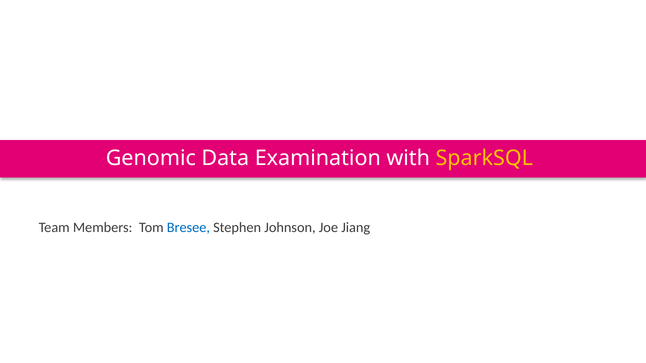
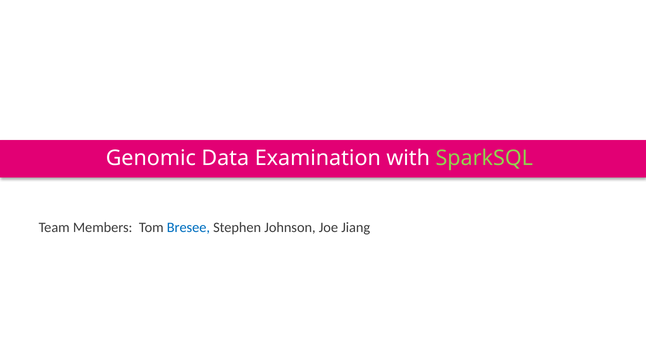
SparkSQL colour: yellow -> light green (484, 158)
